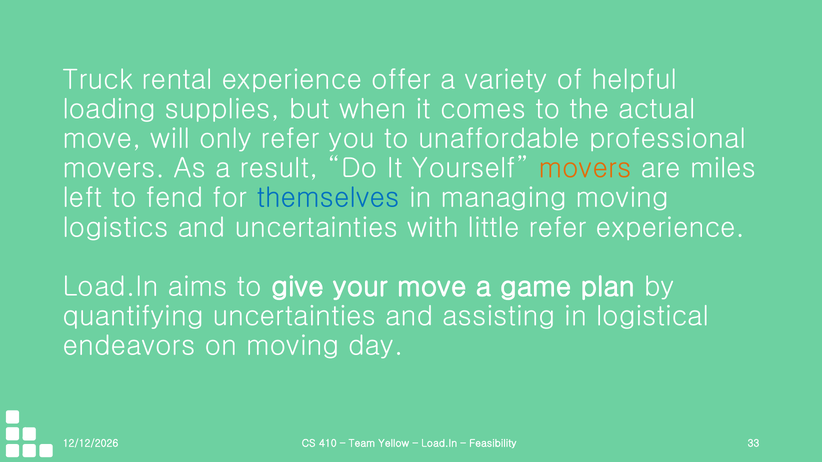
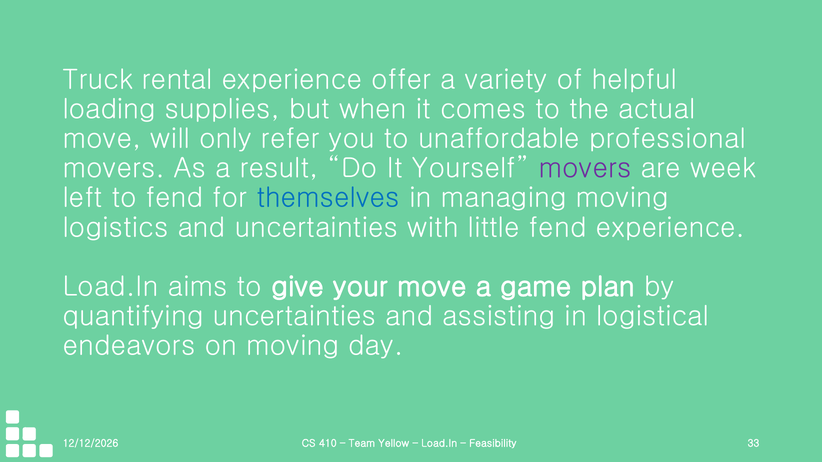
movers colour: orange -> purple (585, 169)
miles: miles -> week (723, 169)
little refer: refer -> fend (558, 228)
